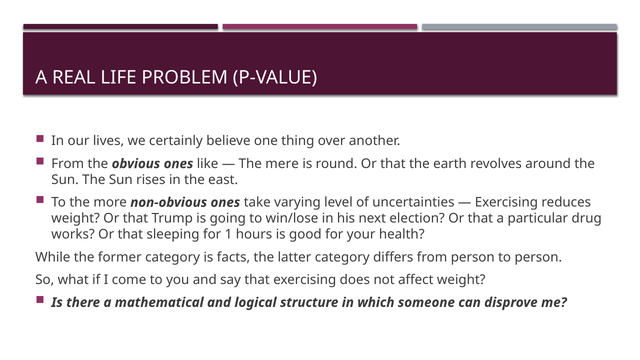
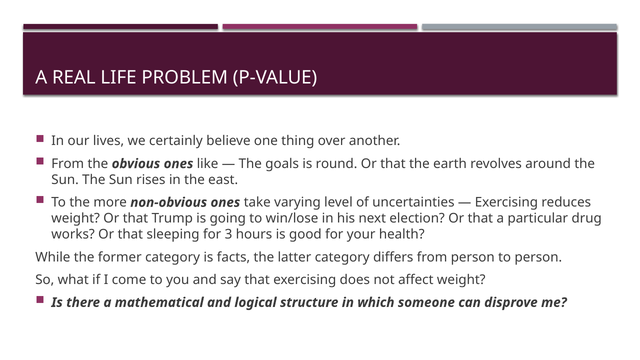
mere: mere -> goals (282, 164)
1: 1 -> 3 (229, 234)
